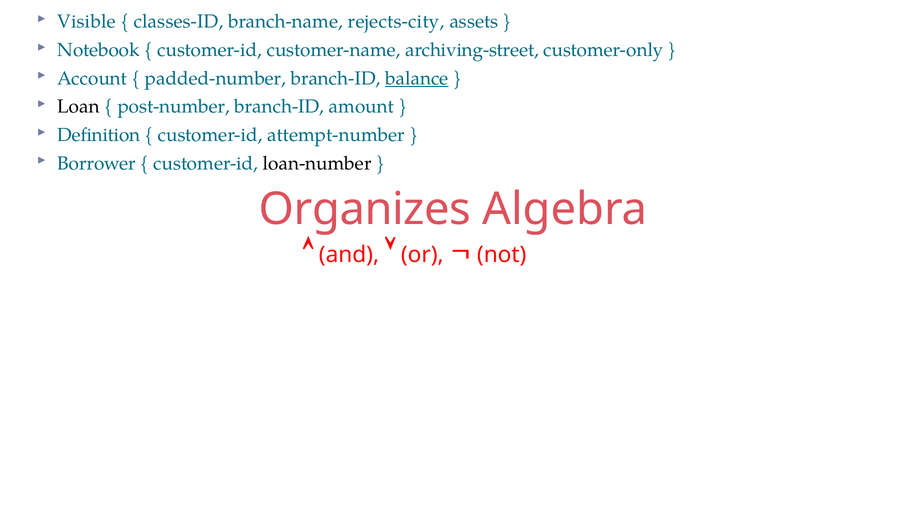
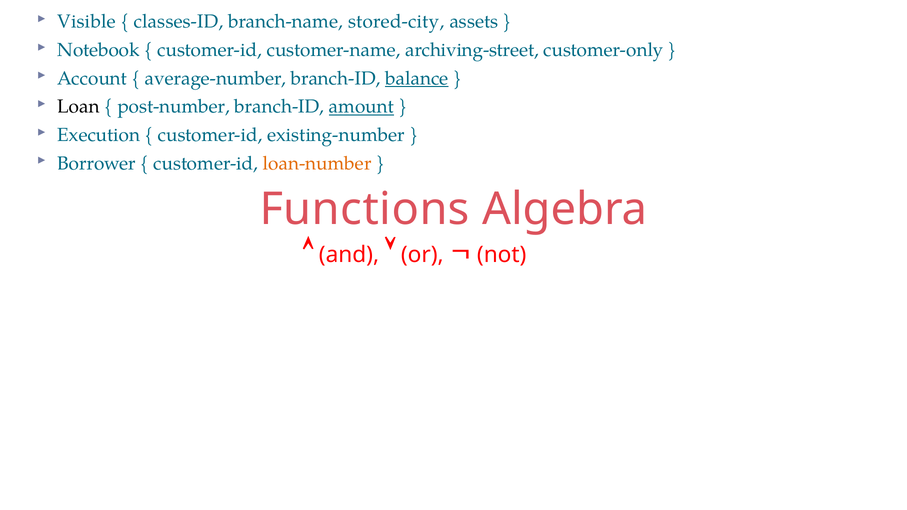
rejects-city: rejects-city -> stored-city (396, 22)
padded-number: padded-number -> average-number (216, 78)
amount underline: none -> present (361, 107)
Definition: Definition -> Execution (99, 135)
attempt-number: attempt-number -> existing-number (336, 135)
loan-number colour: black -> orange (317, 163)
Organizes: Organizes -> Functions (365, 209)
